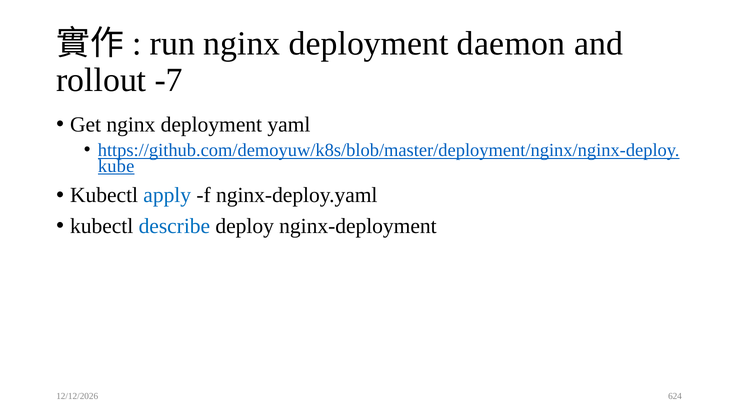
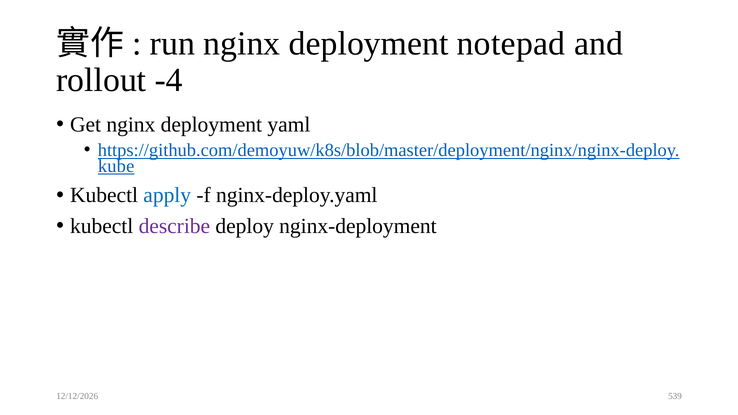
daemon: daemon -> notepad (511, 44)
-7: -7 -> -4 (169, 80)
describe colour: blue -> purple (174, 226)
624: 624 -> 539 (675, 396)
